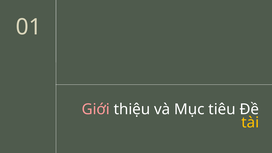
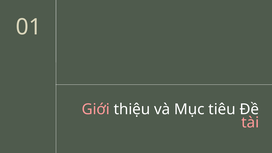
tài colour: yellow -> pink (250, 123)
